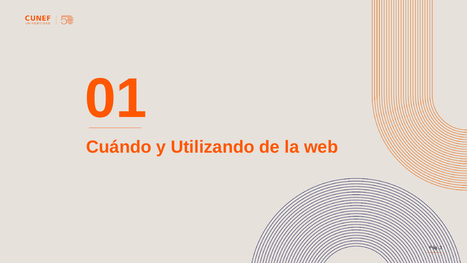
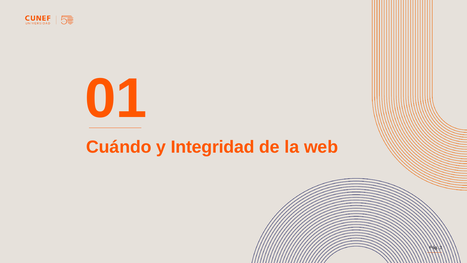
Utilizando: Utilizando -> Integridad (213, 147)
